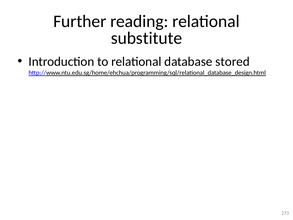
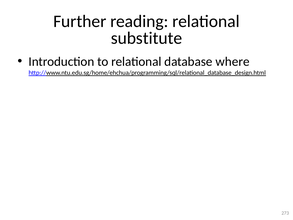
stored: stored -> where (233, 61)
